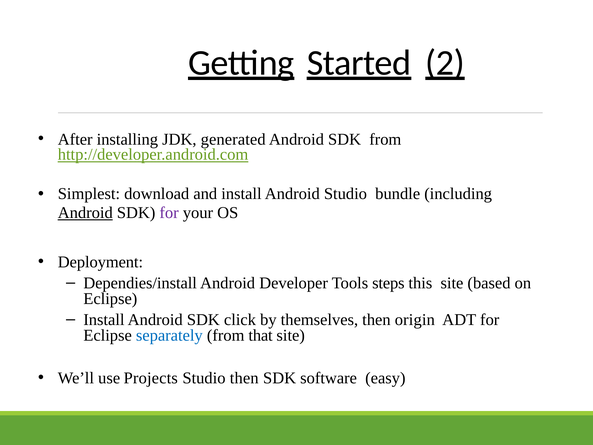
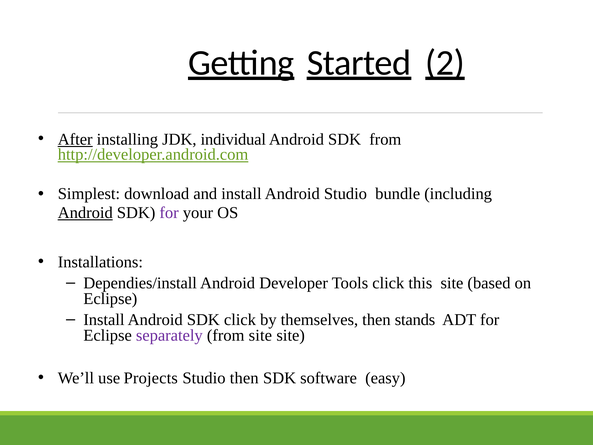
After underline: none -> present (75, 139)
generated: generated -> individual (233, 139)
Deployment: Deployment -> Installations (100, 262)
Tools steps: steps -> click (388, 283)
origin: origin -> stands (415, 320)
separately colour: blue -> purple (169, 335)
from that: that -> site (260, 335)
